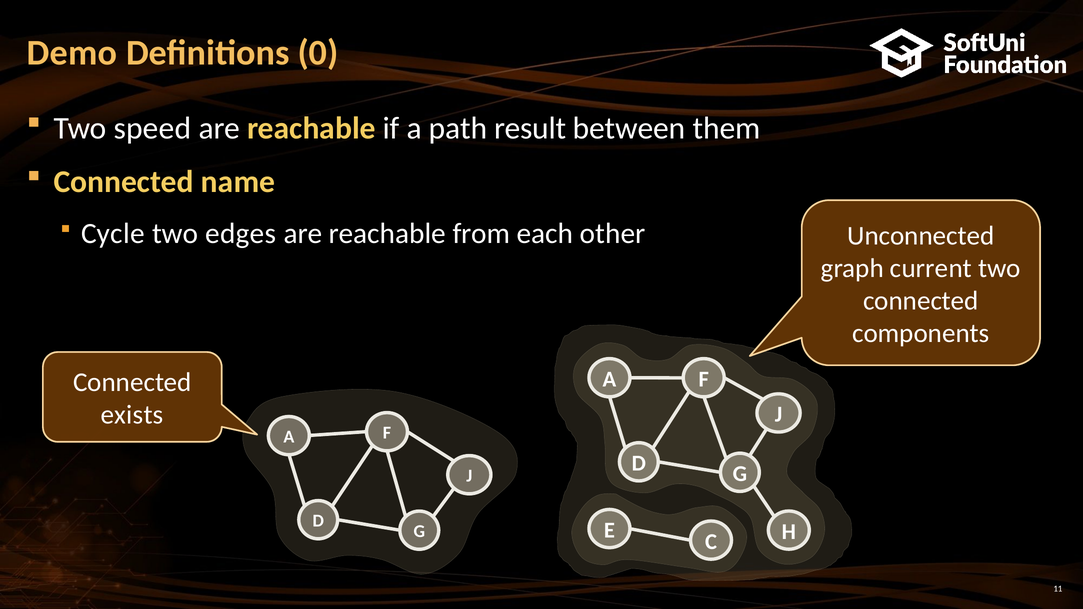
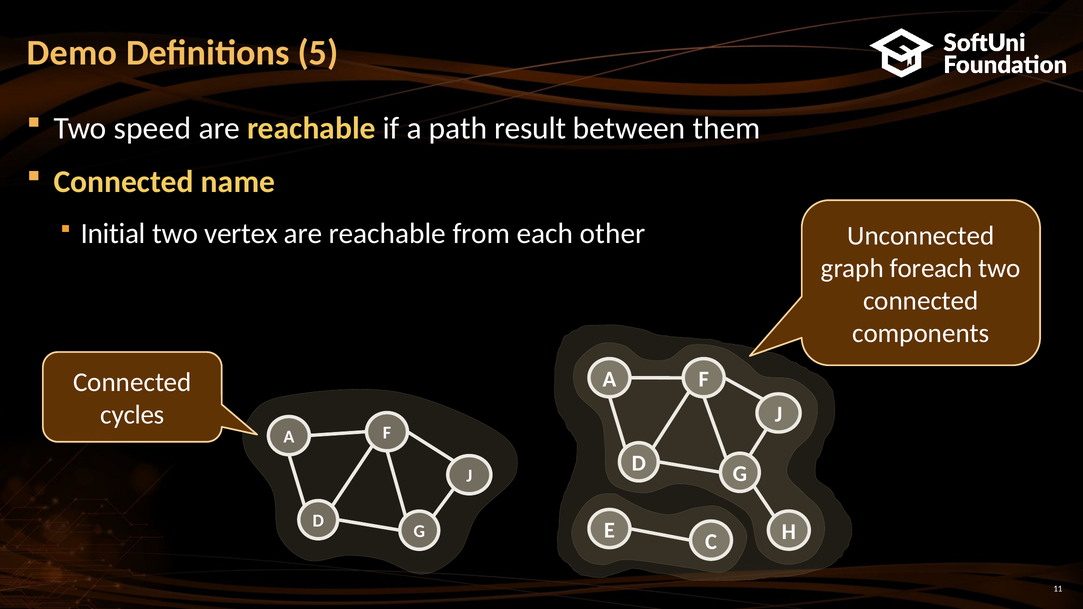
0: 0 -> 5 (318, 53)
Cycle: Cycle -> Initial (113, 234)
edges: edges -> vertex (241, 234)
current: current -> foreach (931, 269)
exists: exists -> cycles (132, 415)
